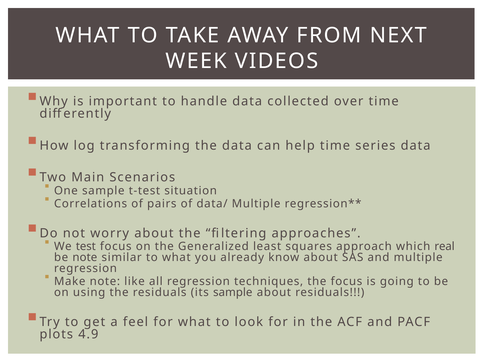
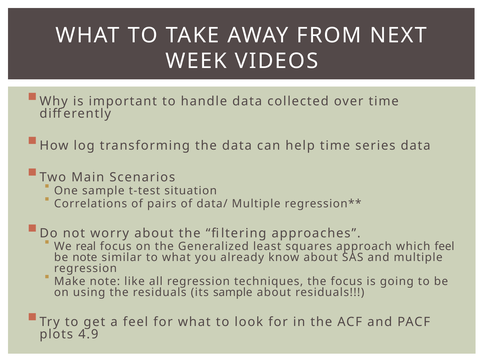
test: test -> real (86, 247)
which real: real -> feel (444, 247)
